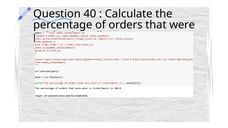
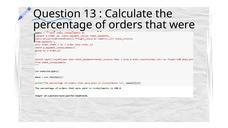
40: 40 -> 13 (90, 14)
